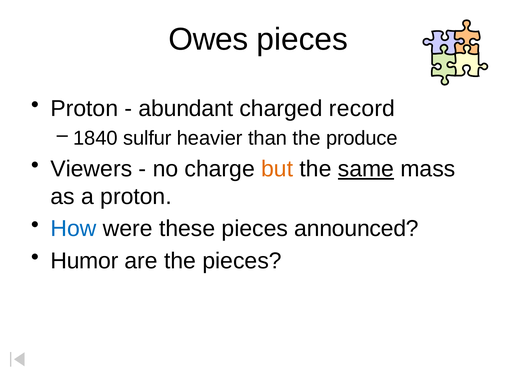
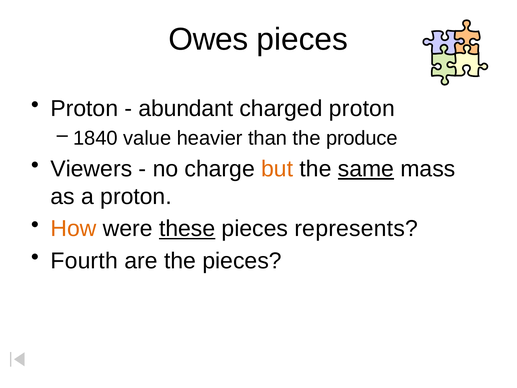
charged record: record -> proton (362, 108)
sulfur: sulfur -> value (147, 138)
How colour: blue -> orange (73, 229)
these underline: none -> present (187, 229)
announced: announced -> represents (356, 229)
Humor: Humor -> Fourth (84, 261)
